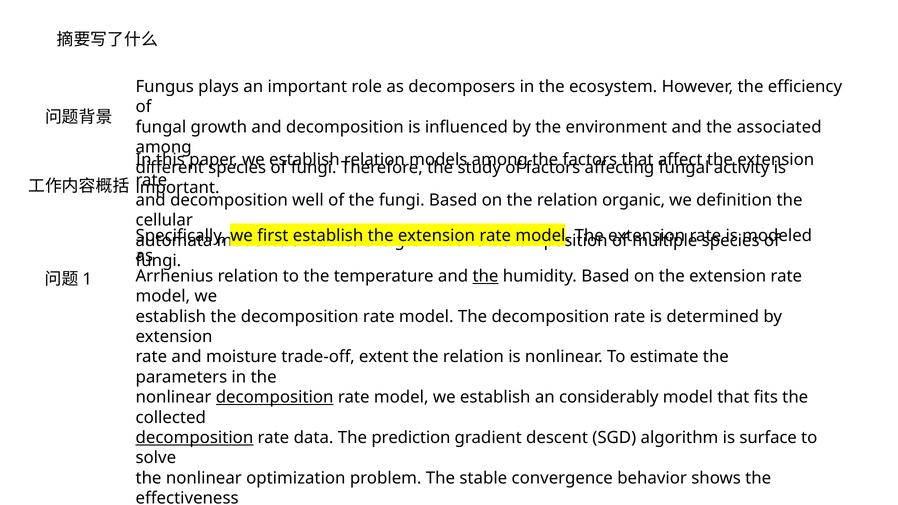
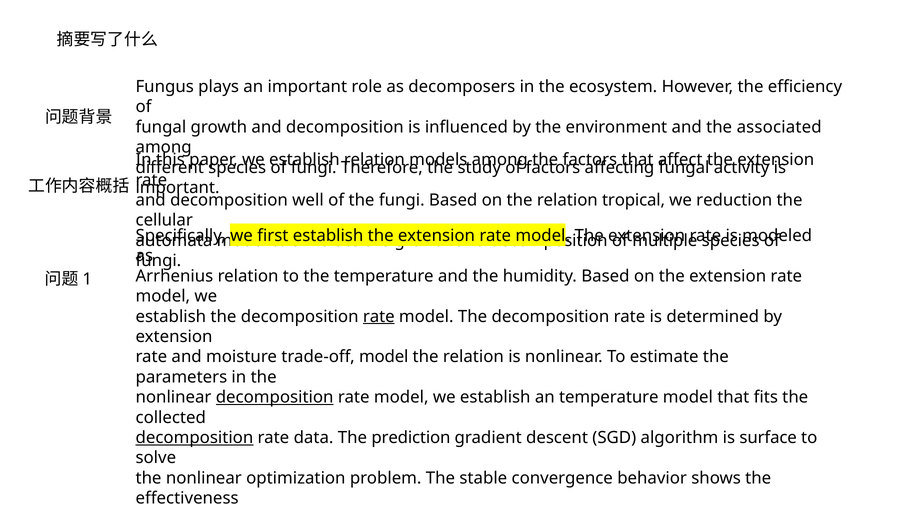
organic: organic -> tropical (634, 200)
definition: definition -> reduction (734, 200)
the underline: present -> none (485, 276)
rate underline: none -> present (379, 317)
trade-off extent: extent -> model (384, 357)
an considerably: considerably -> temperature (609, 397)
